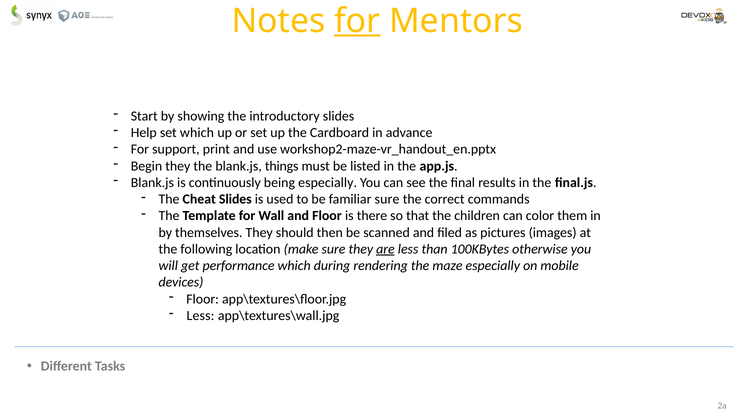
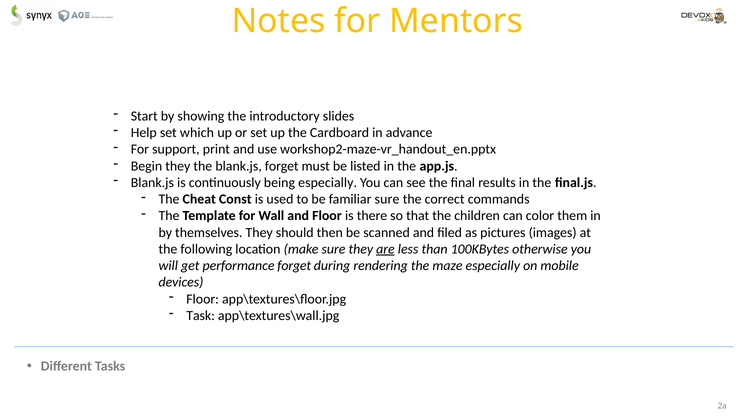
for underline: present -> none (357, 21)
blank.js things: things -> forget (282, 166)
Cheat Slides: Slides -> Const (235, 199)
performance which: which -> forget (294, 266)
Less: Less -> Task (201, 316)
